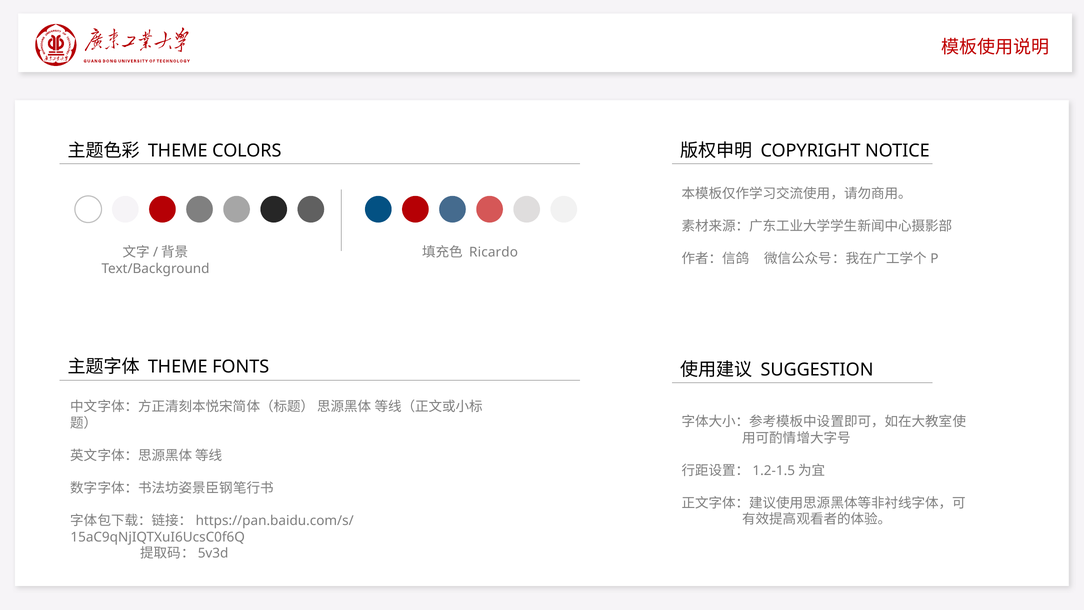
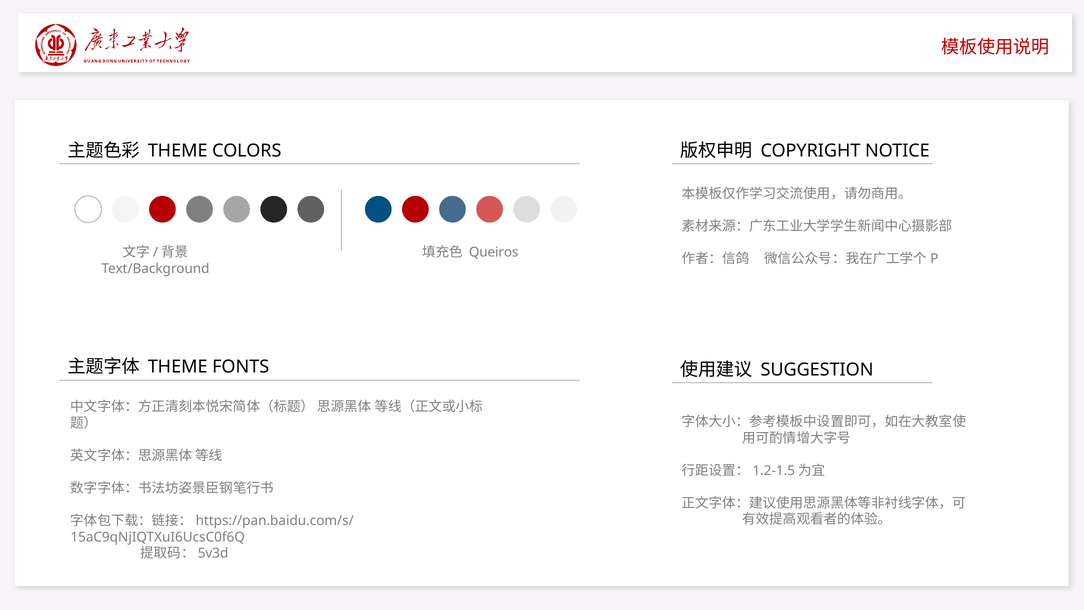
Ricardo: Ricardo -> Queiros (494, 252)
